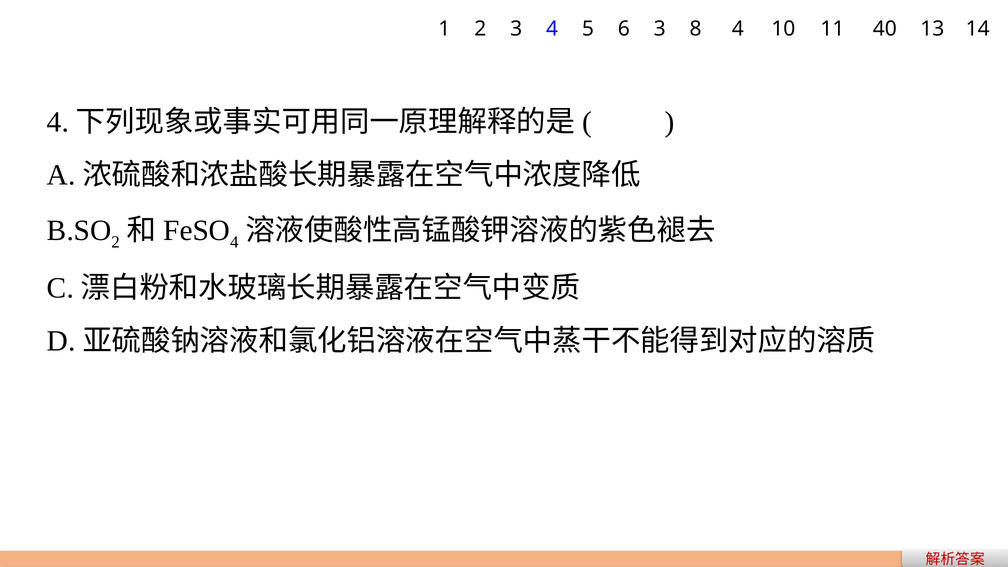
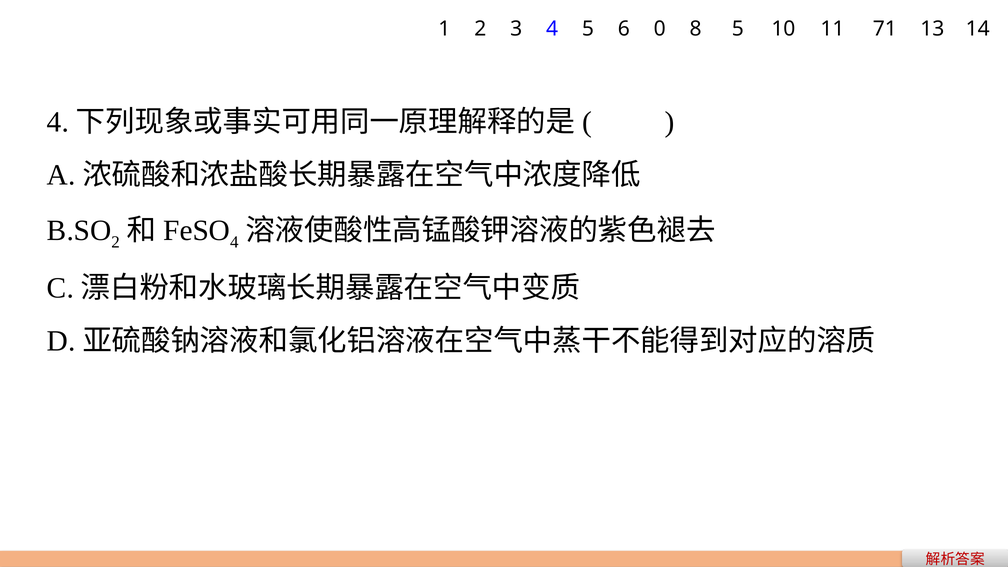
6 3: 3 -> 0 (660, 29)
8 4: 4 -> 5 (738, 29)
40: 40 -> 71 (885, 29)
